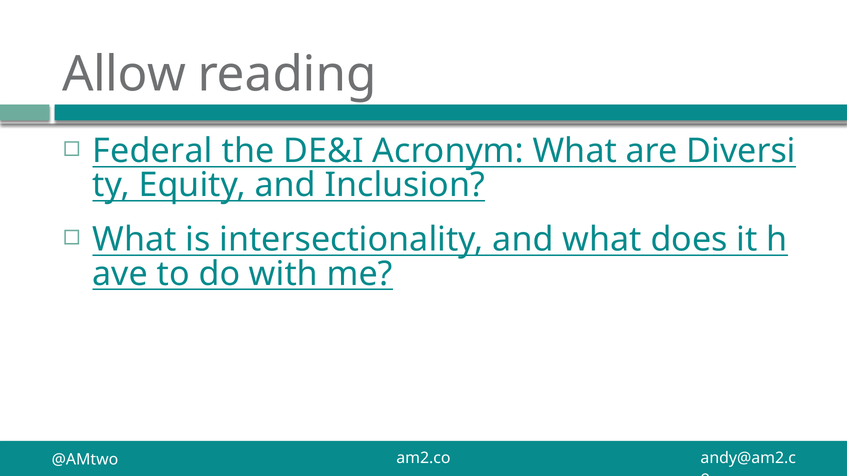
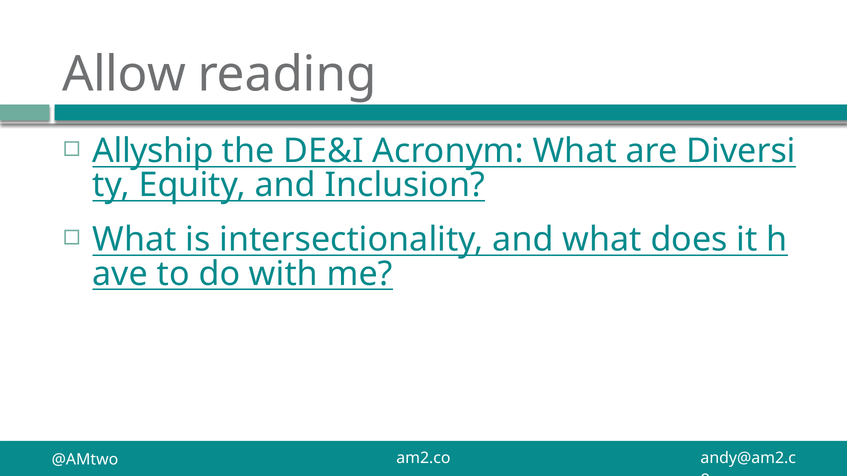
Federal: Federal -> Allyship (153, 151)
